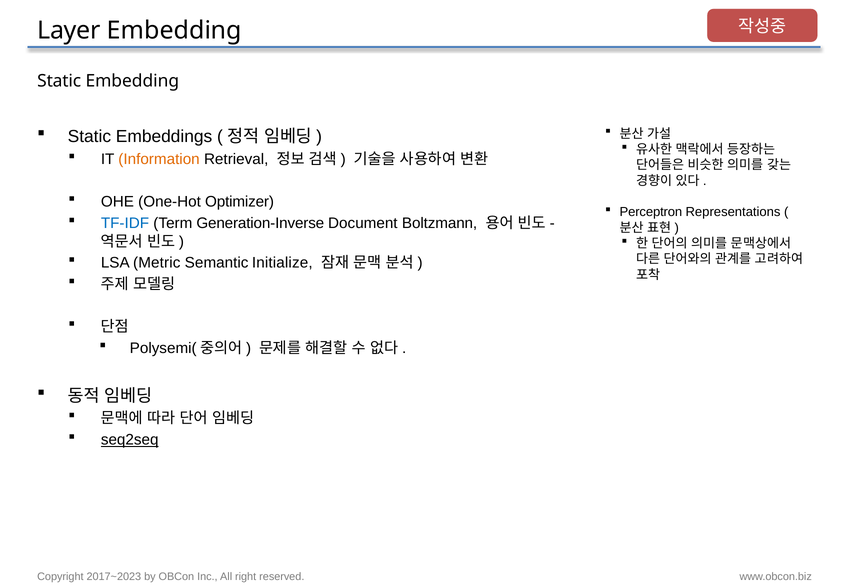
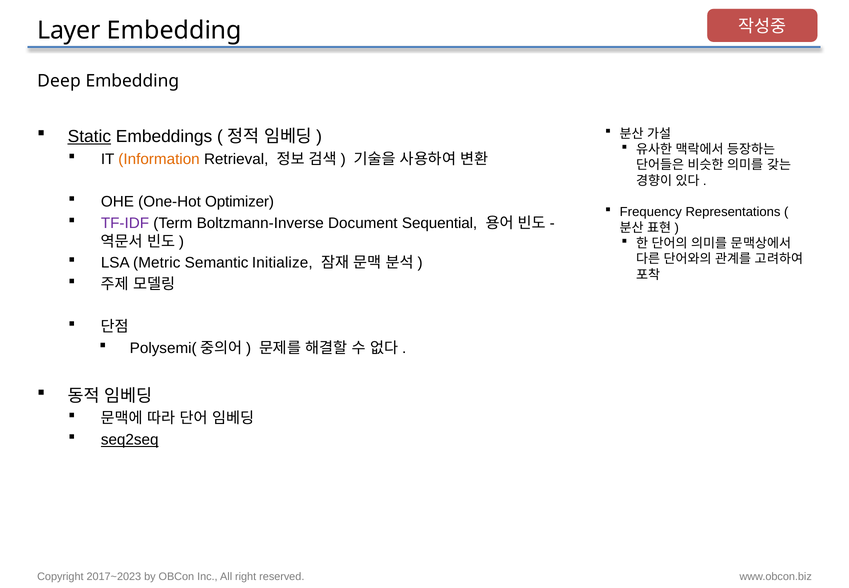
Static: Static -> Deep (59, 81)
Static underline: none -> present (89, 137)
Perceptron: Perceptron -> Frequency (651, 212)
TF-IDF colour: blue -> purple (125, 223)
Generation-Inverse: Generation-Inverse -> Boltzmann-Inverse (260, 223)
Boltzmann: Boltzmann -> Sequential (440, 223)
